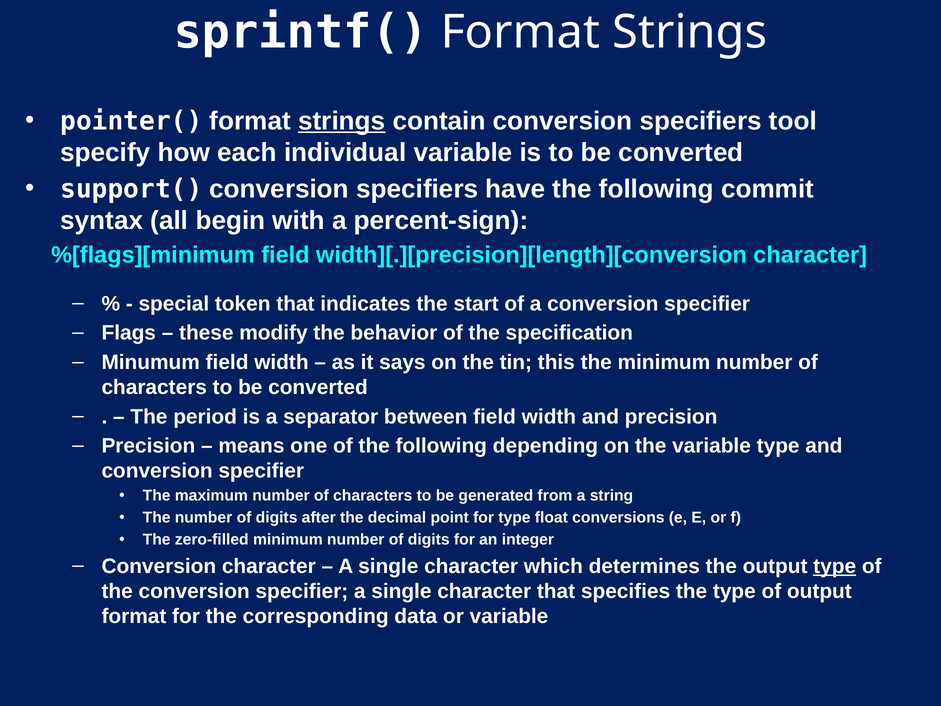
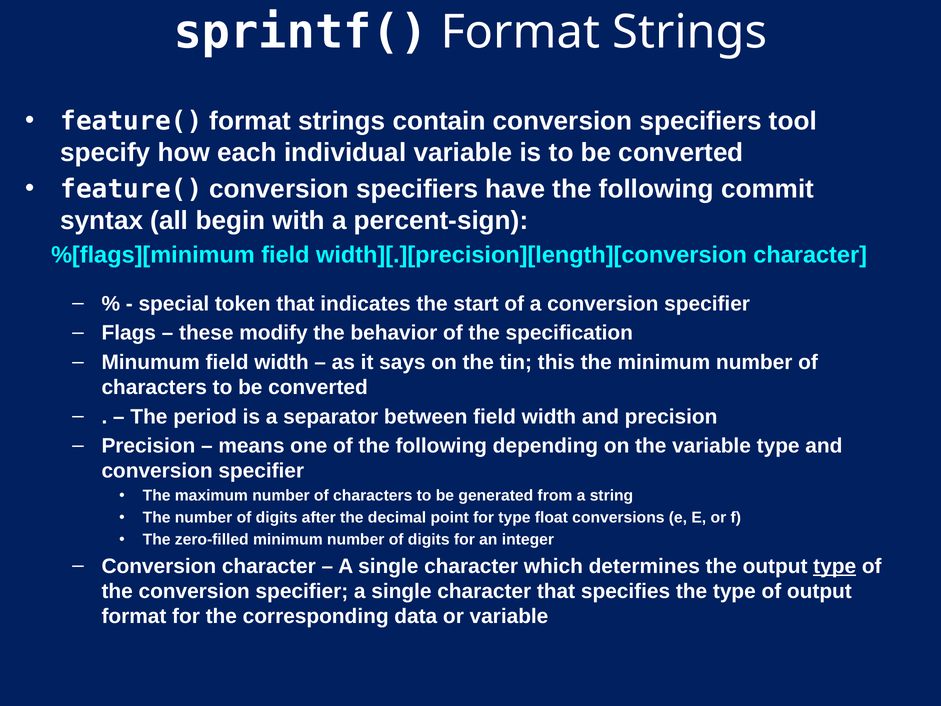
pointer(: pointer( -> feature( (131, 121)
strings underline: present -> none (342, 121)
support(: support( -> feature( (131, 189)
